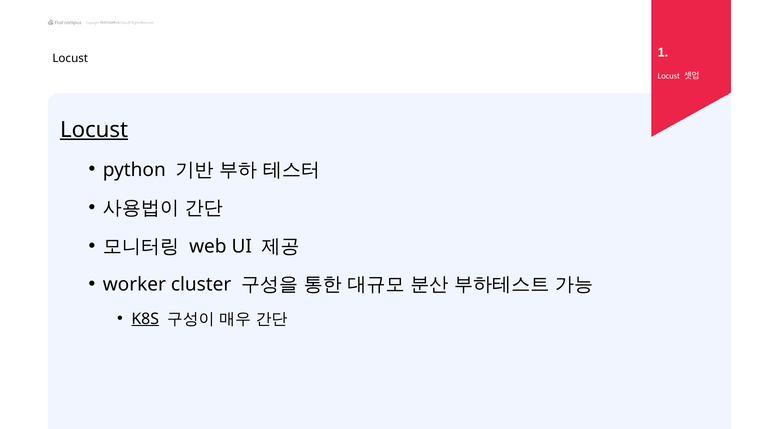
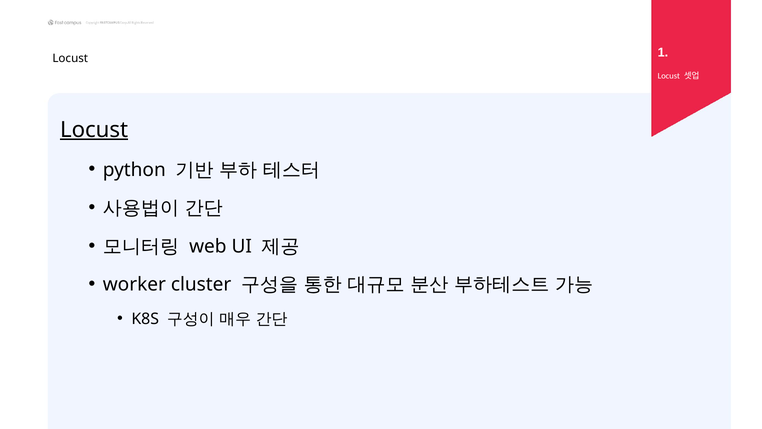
K8S underline: present -> none (145, 319)
